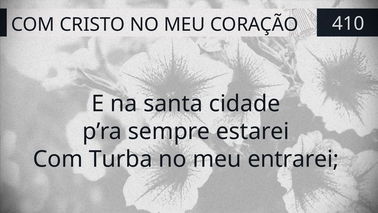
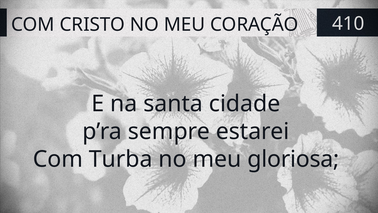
entrarei: entrarei -> gloriosa (293, 159)
